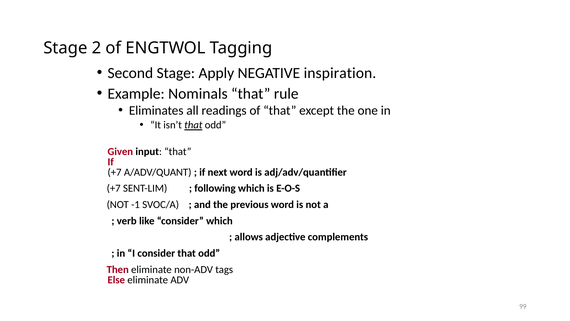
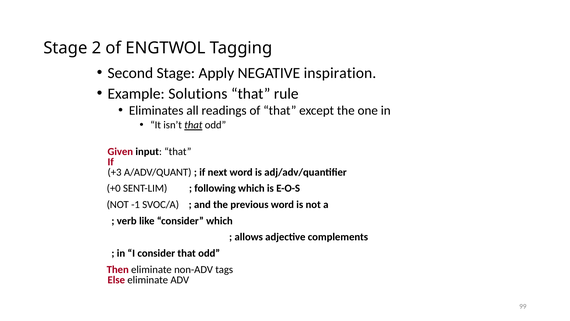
Nominals: Nominals -> Solutions (198, 94)
+7: +7 -> +3 (115, 172)
+7: +7 -> +0 (114, 188)
